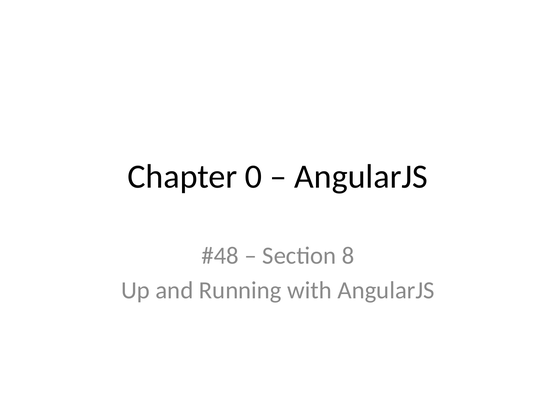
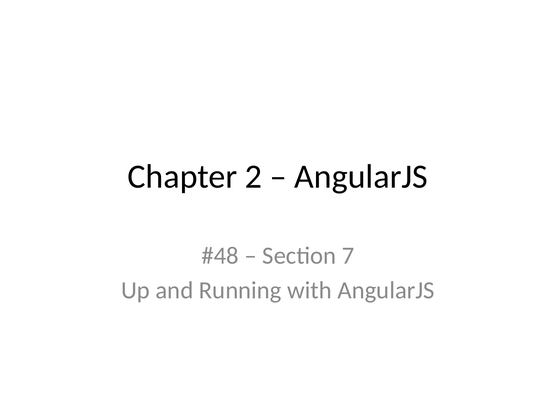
0: 0 -> 2 (253, 177)
8: 8 -> 7 (348, 256)
